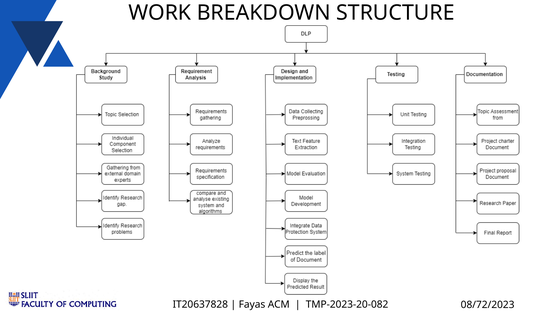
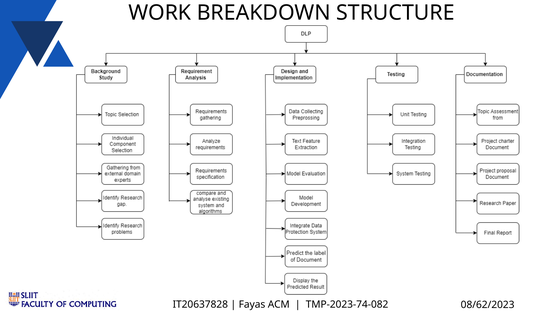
TMP-2023-20-082: TMP-2023-20-082 -> TMP-2023-74-082 (347, 304)
08/72/2023: 08/72/2023 -> 08/62/2023 (488, 304)
